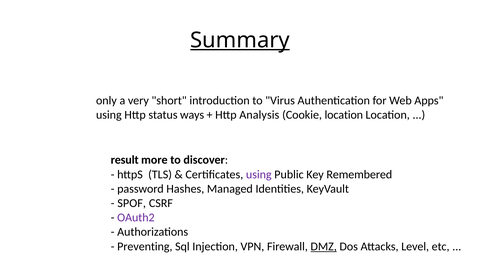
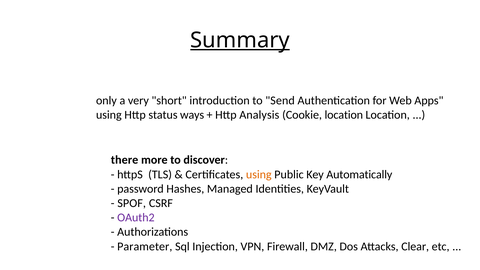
Virus: Virus -> Send (280, 101)
result: result -> there (125, 160)
using colour: purple -> orange (259, 174)
Remembered: Remembered -> Automatically (359, 174)
Preventing: Preventing -> Parameter (145, 246)
DMZ underline: present -> none (324, 246)
Level: Level -> Clear (415, 246)
